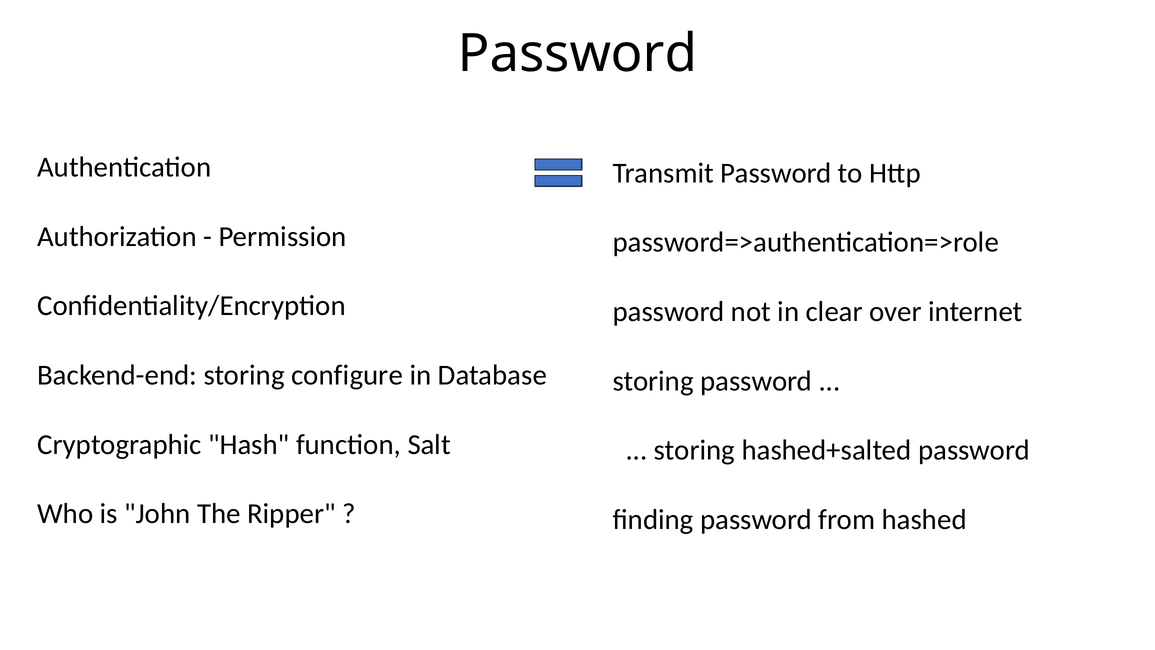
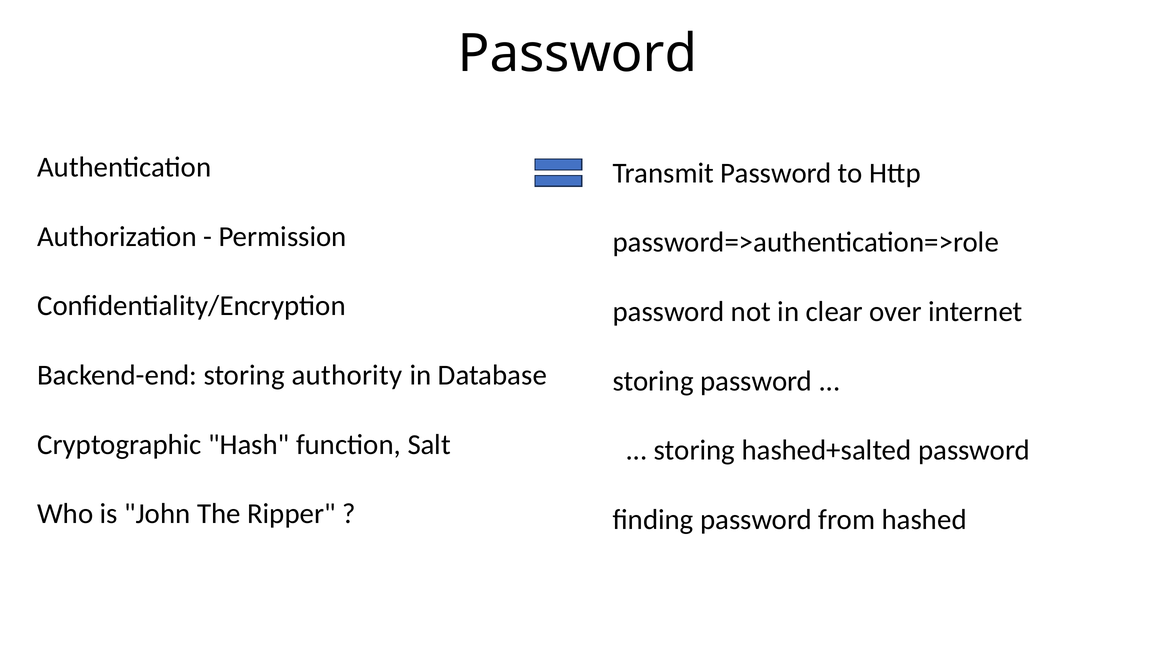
configure: configure -> authority (347, 375)
